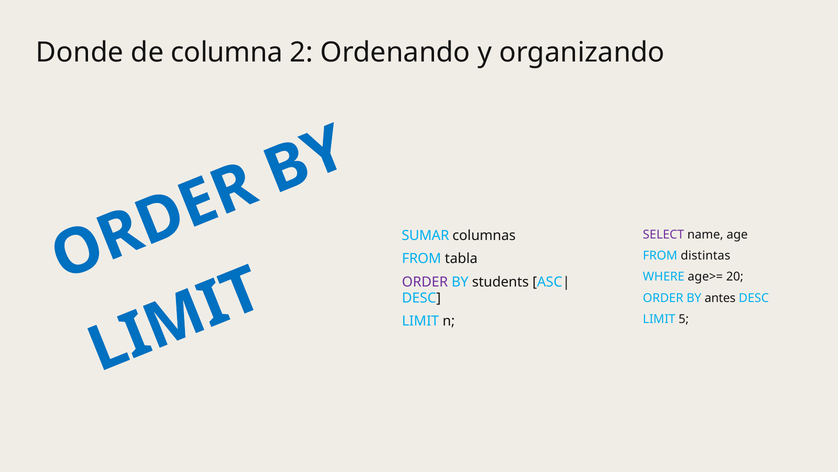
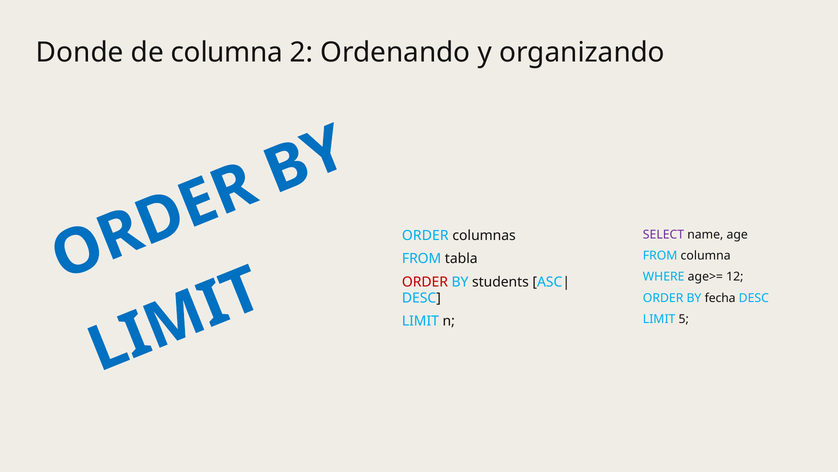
SUMAR: SUMAR -> ORDER (425, 235)
FROM distintas: distintas -> columna (706, 255)
20: 20 -> 12 (735, 277)
ORDER colour: purple -> red (425, 282)
antes: antes -> fecha (720, 298)
